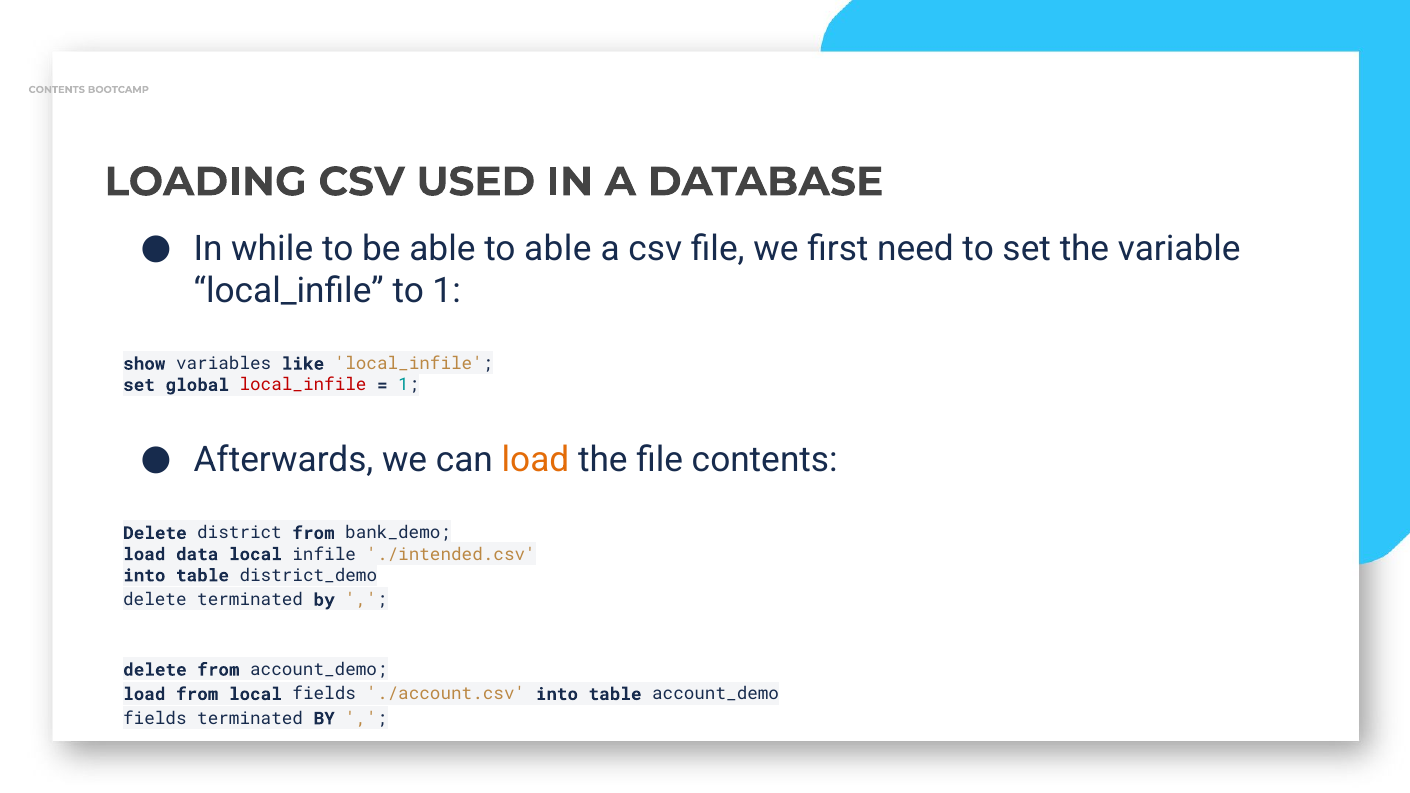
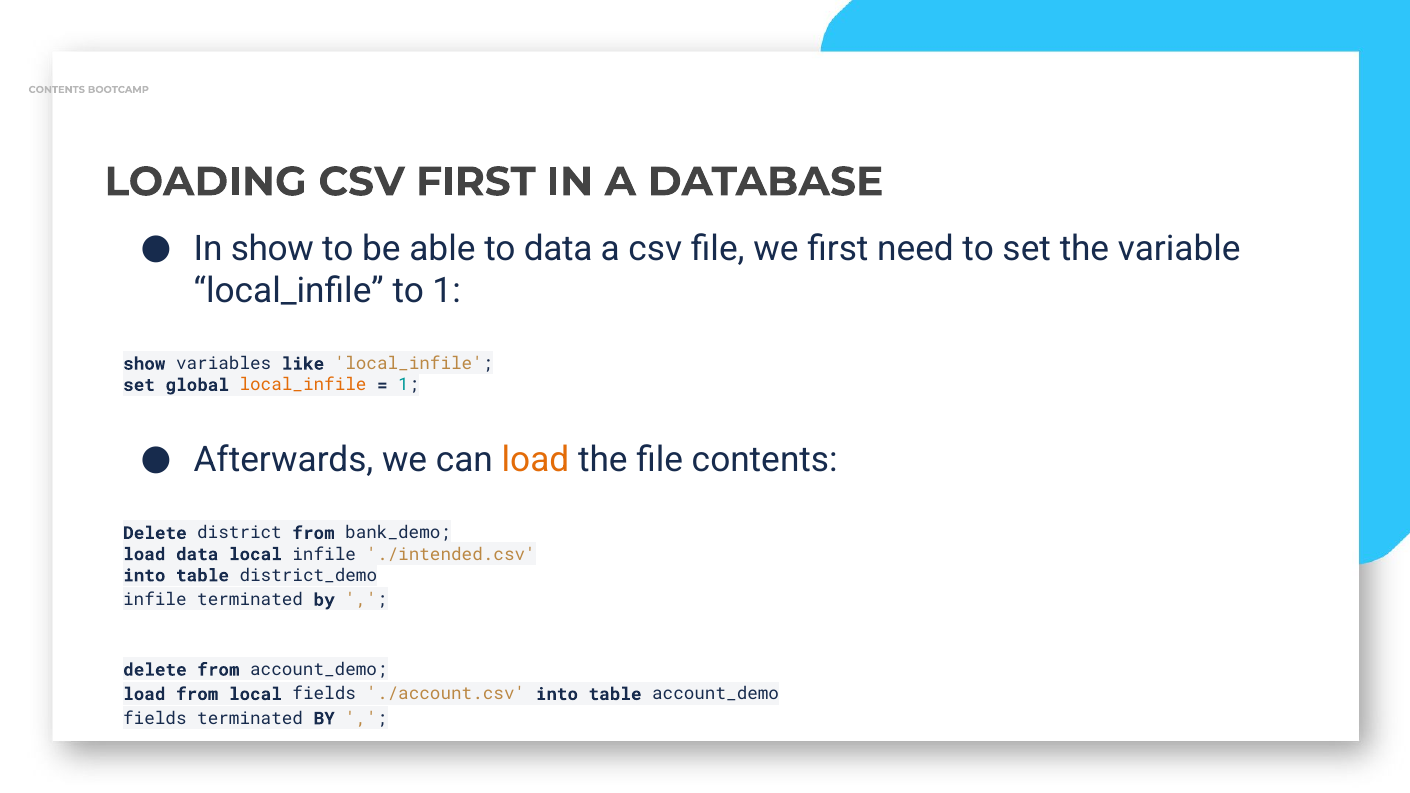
CSV USED: USED -> FIRST (476, 182)
In while: while -> show (272, 249)
to able: able -> data (558, 249)
local_infile colour: red -> orange (303, 385)
delete: delete -> infile (155, 600)
